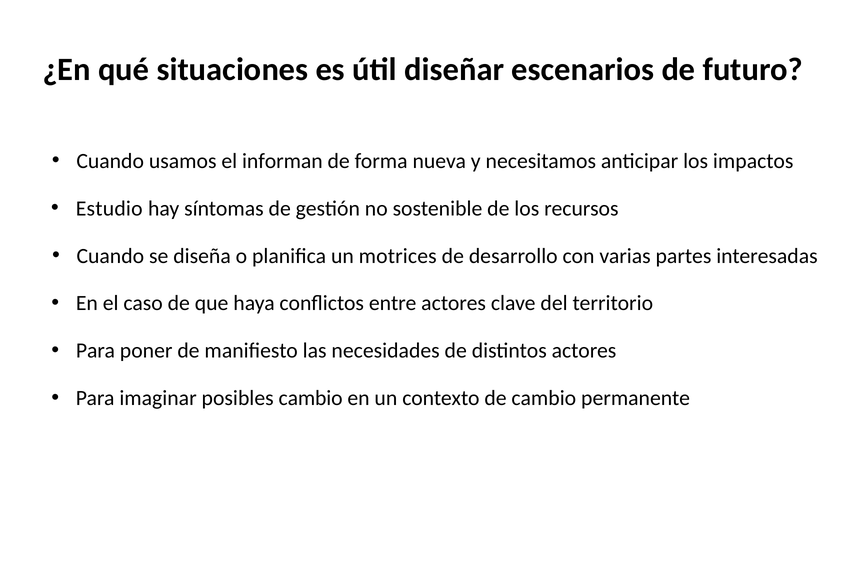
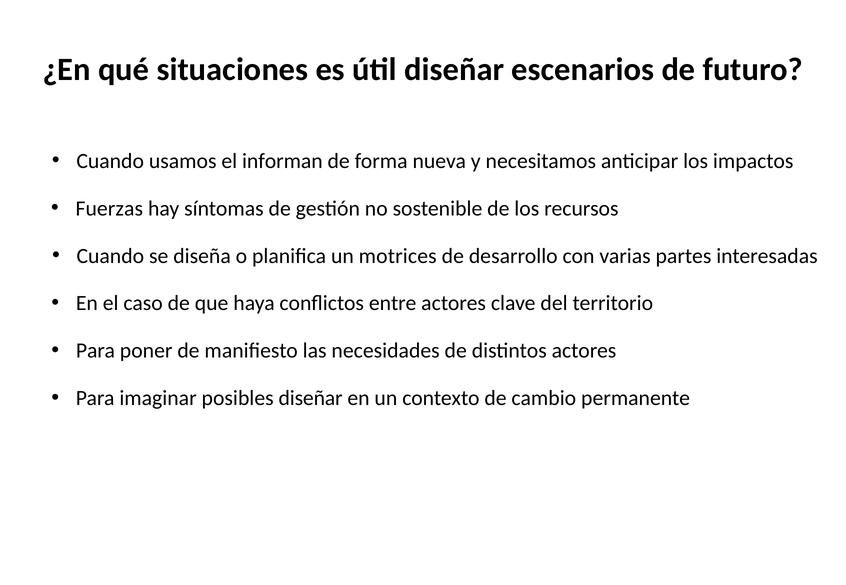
Estudio: Estudio -> Fuerzas (109, 209)
posibles cambio: cambio -> diseñar (311, 399)
